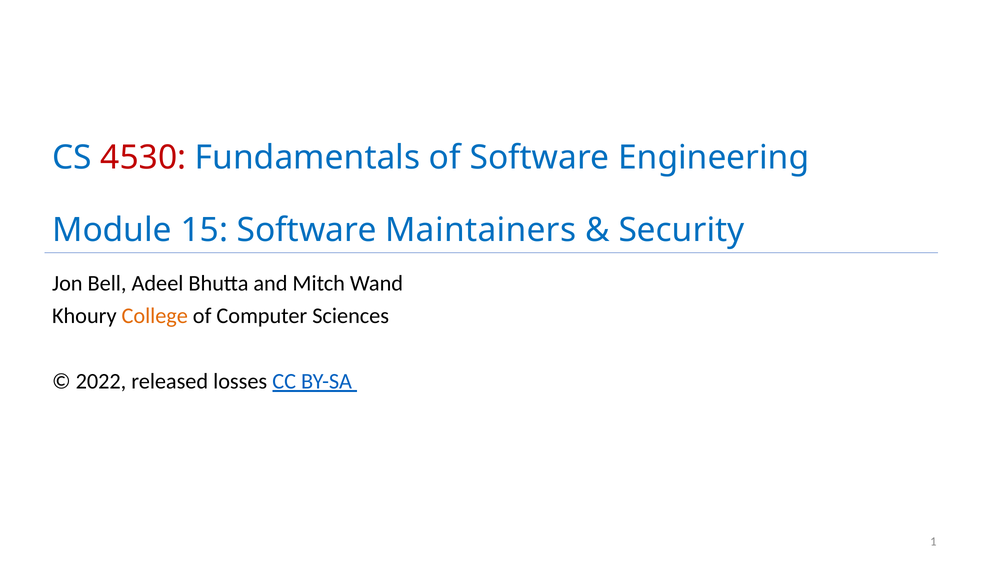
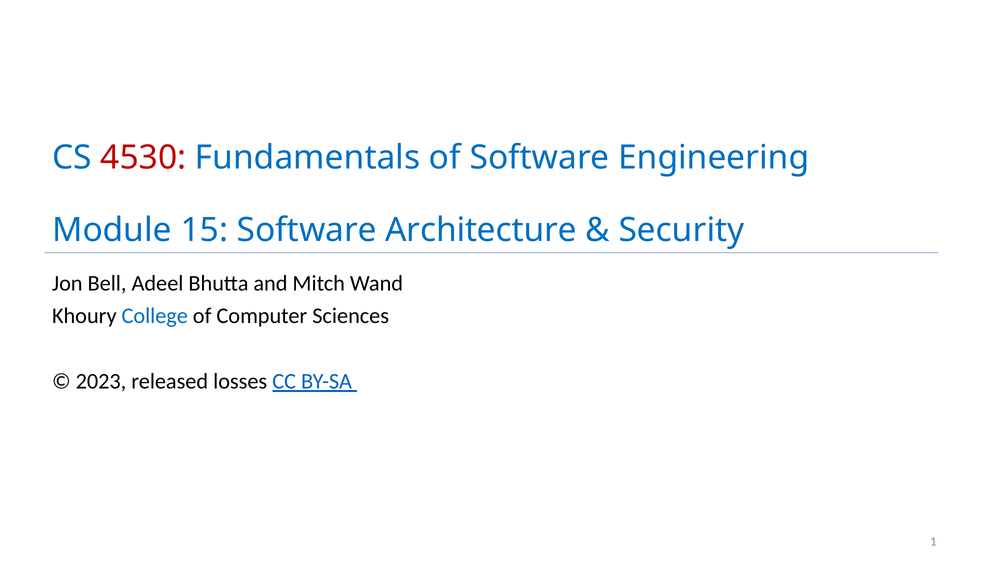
Maintainers: Maintainers -> Architecture (481, 230)
College colour: orange -> blue (155, 316)
2022: 2022 -> 2023 (101, 381)
